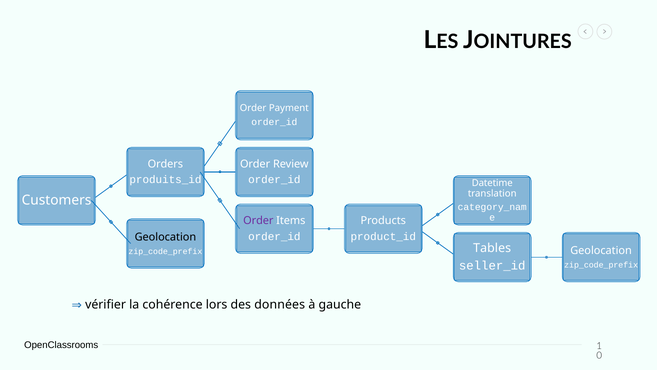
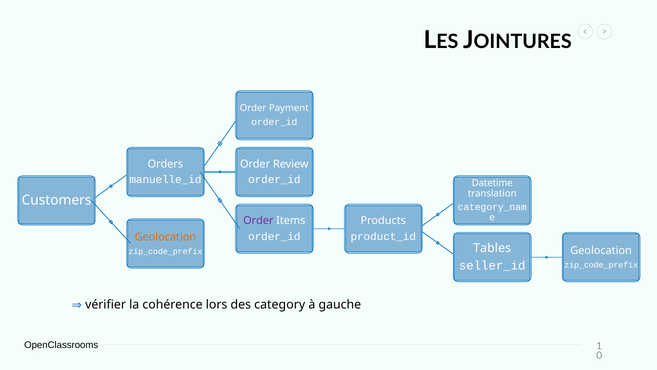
produits_id: produits_id -> manuelle_id (165, 180)
Geolocation colour: black -> orange (165, 237)
données: données -> category (280, 304)
